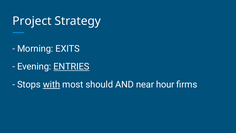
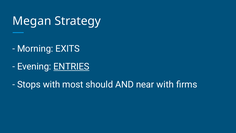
Project: Project -> Megan (32, 21)
with underline: present -> none (51, 84)
near hour: hour -> with (165, 84)
